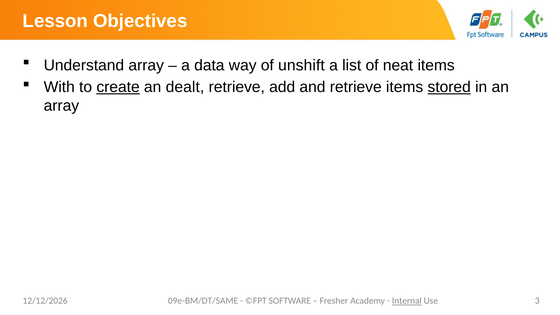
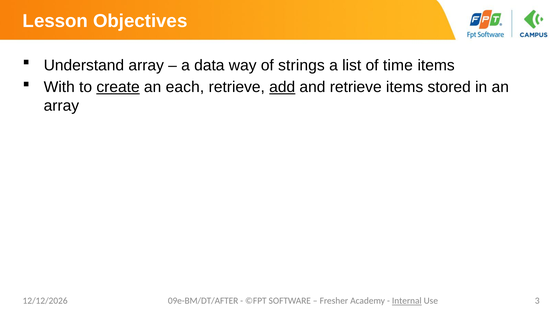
unshift: unshift -> strings (301, 65)
neat: neat -> time (398, 65)
dealt: dealt -> each (185, 87)
add underline: none -> present (282, 87)
stored underline: present -> none (449, 87)
09e-BM/DT/SAME: 09e-BM/DT/SAME -> 09e-BM/DT/AFTER (203, 301)
